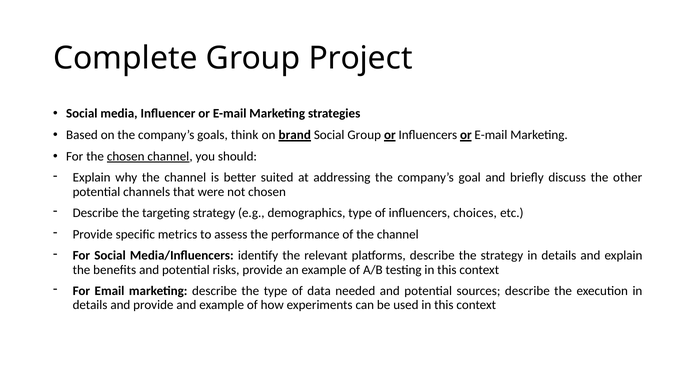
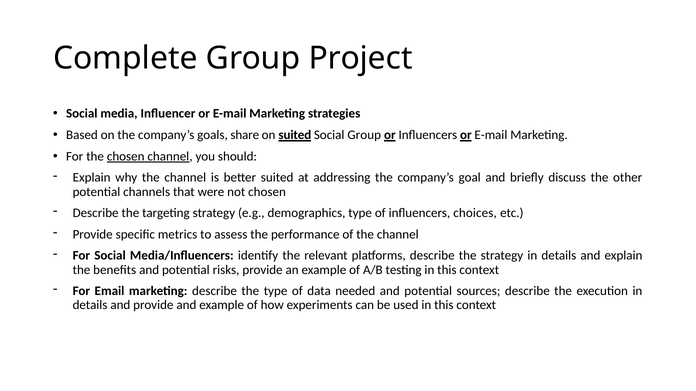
think: think -> share (245, 135)
on brand: brand -> suited (295, 135)
